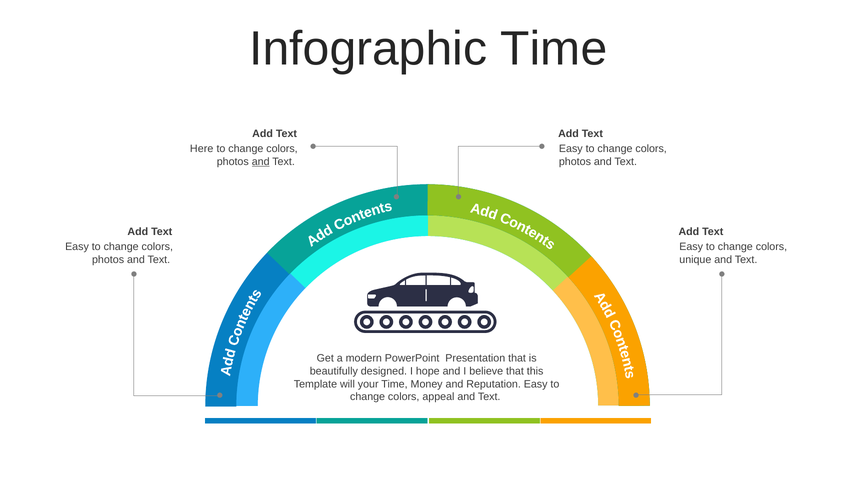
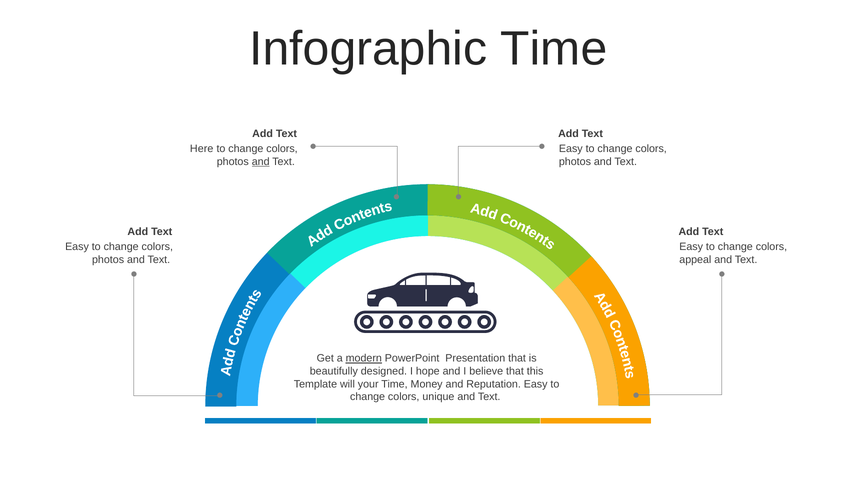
unique: unique -> appeal (695, 260)
modern underline: none -> present (364, 358)
appeal: appeal -> unique (438, 397)
